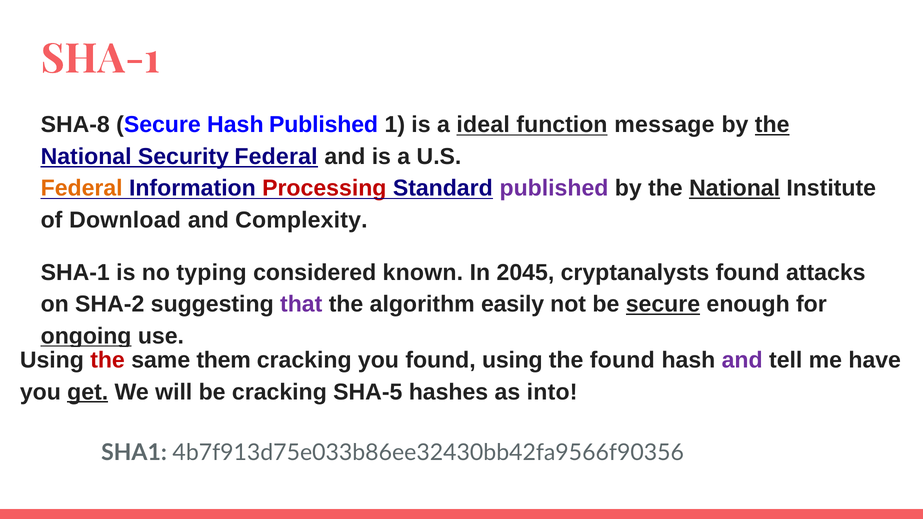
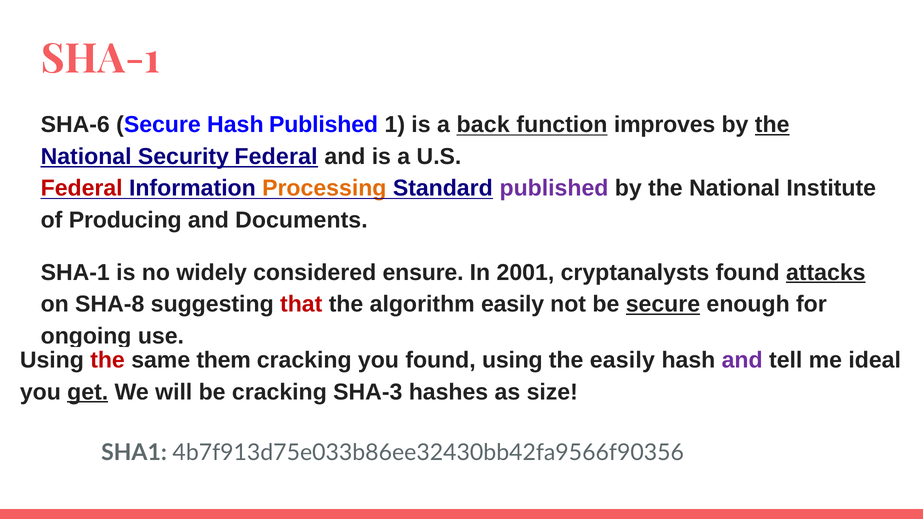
SHA-8: SHA-8 -> SHA-6 (75, 125)
ideal: ideal -> back (483, 125)
message: message -> improves (665, 125)
Federal colour: orange -> red (82, 188)
Processing colour: red -> orange (324, 188)
National underline: present -> none (735, 188)
Download: Download -> Producing (125, 220)
Complexity: Complexity -> Documents (301, 220)
typing: typing -> widely (212, 273)
known: known -> ensure (423, 273)
2045: 2045 -> 2001 (525, 273)
attacks underline: none -> present (826, 273)
SHA-2: SHA-2 -> SHA-8 (110, 304)
that colour: purple -> red (301, 304)
ongoing underline: present -> none (86, 336)
the found: found -> easily (622, 360)
have: have -> ideal (875, 360)
SHA-5: SHA-5 -> SHA-3 (368, 392)
into: into -> size (552, 392)
